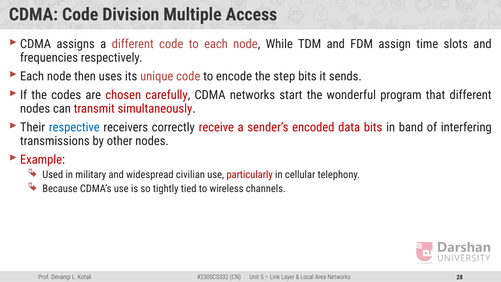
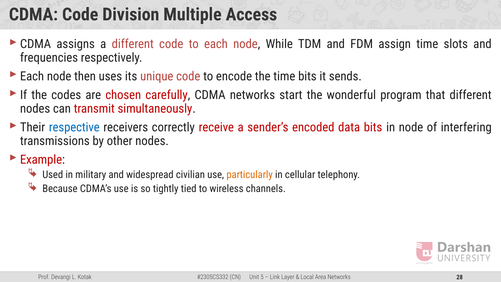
the step: step -> time (284, 76)
in band: band -> node (411, 127)
particularly colour: red -> orange (250, 175)
